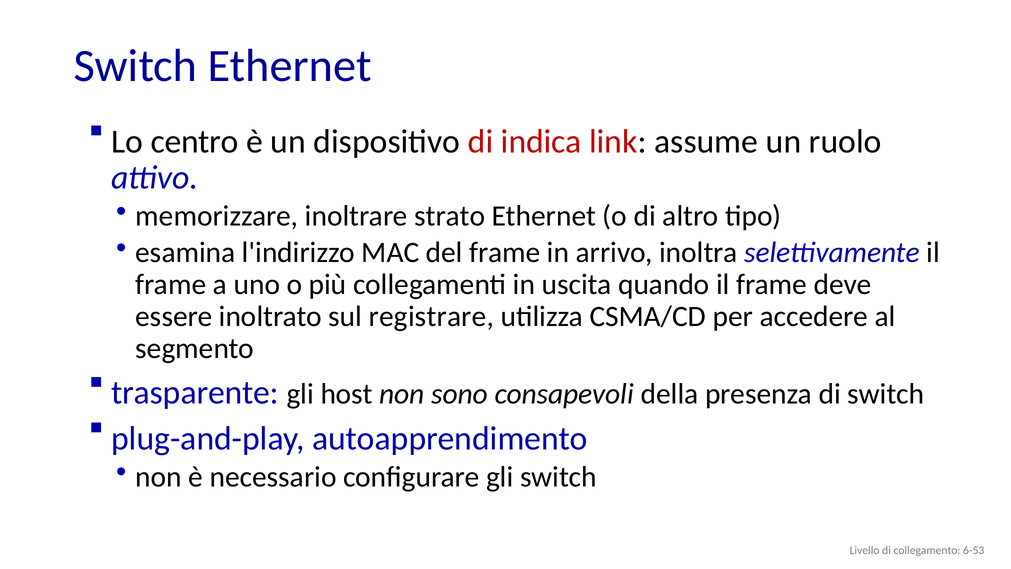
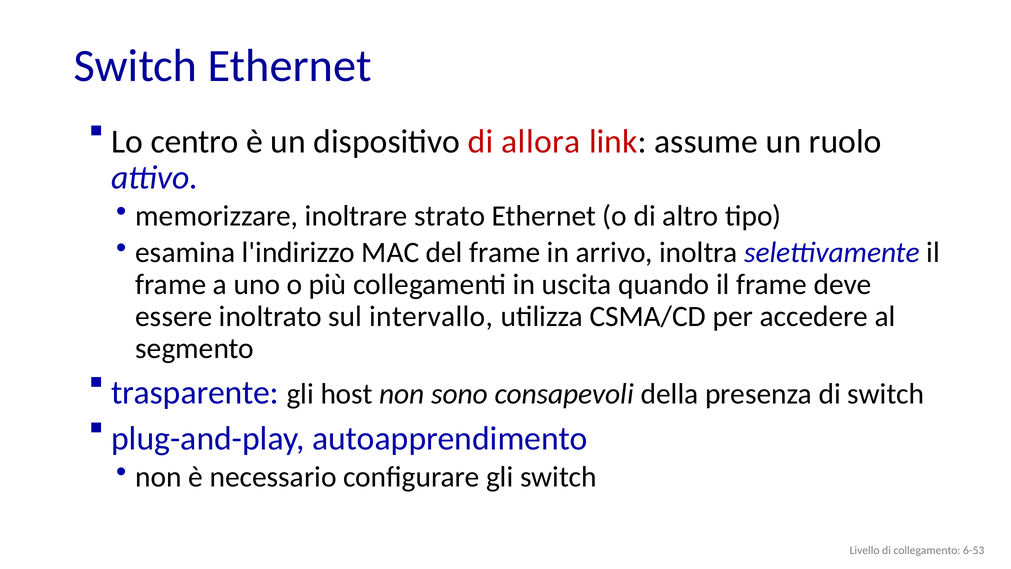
indica: indica -> allora (541, 141)
registrare: registrare -> intervallo (431, 316)
